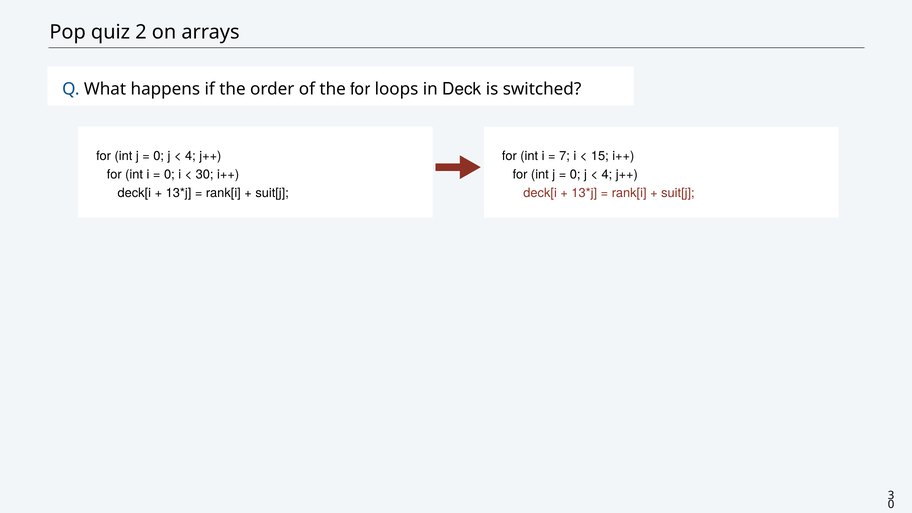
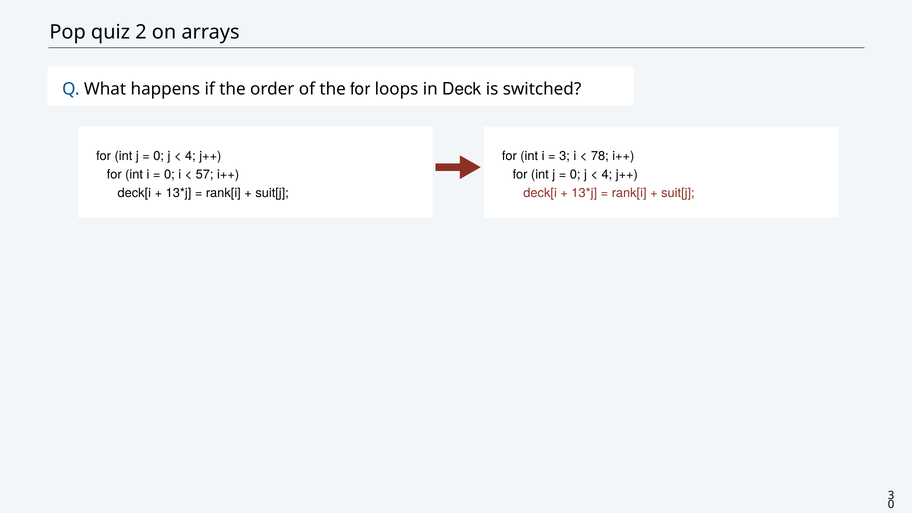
7: 7 -> 3 (565, 156)
15: 15 -> 78 (600, 156)
30: 30 -> 57 (205, 175)
